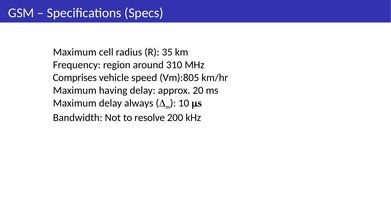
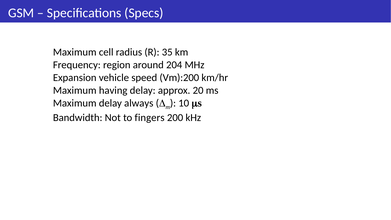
310: 310 -> 204 (174, 65)
Comprises: Comprises -> Expansion (75, 78)
Vm):805: Vm):805 -> Vm):200 (179, 78)
resolve: resolve -> fingers (150, 117)
